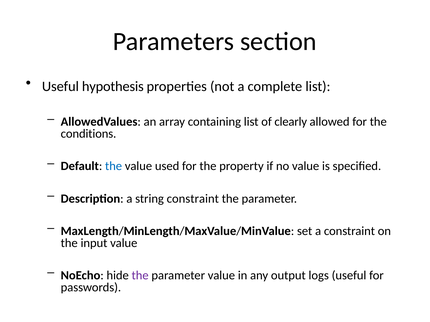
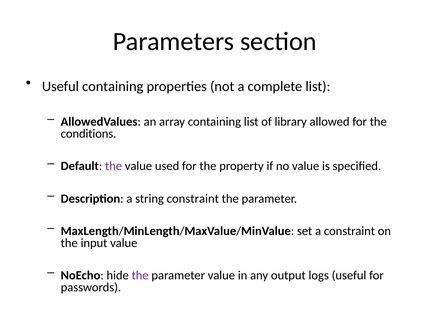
Useful hypothesis: hypothesis -> containing (113, 86)
clearly: clearly -> library (291, 122)
the colour: blue -> purple (114, 166)
